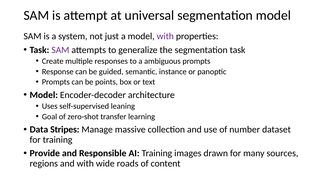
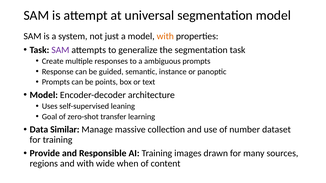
with colour: purple -> orange (165, 36)
Stripes: Stripes -> Similar (65, 130)
roads: roads -> when (128, 164)
